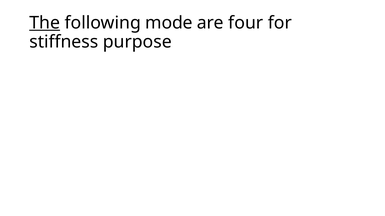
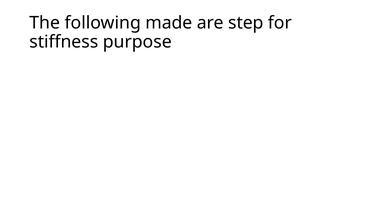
The underline: present -> none (45, 23)
mode: mode -> made (169, 23)
four: four -> step (246, 23)
